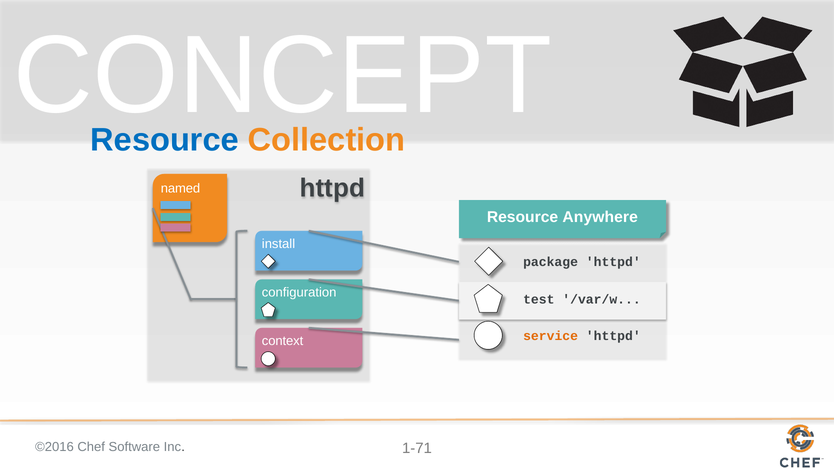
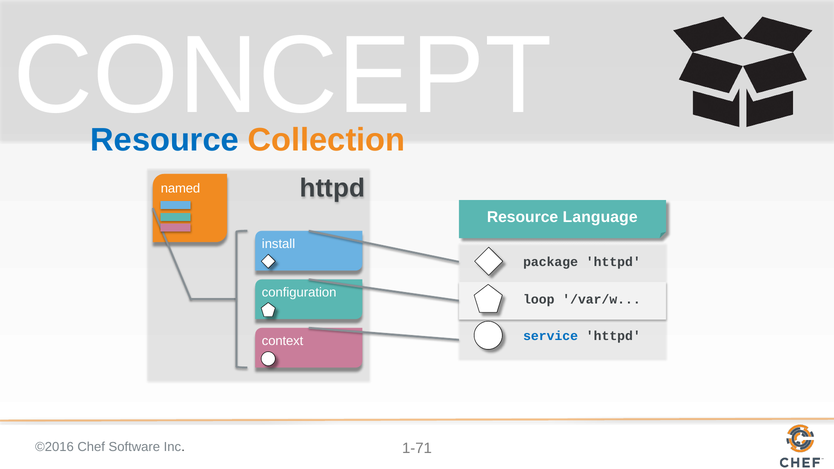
Anywhere: Anywhere -> Language (600, 217)
test: test -> loop (539, 299)
service colour: orange -> blue (551, 336)
